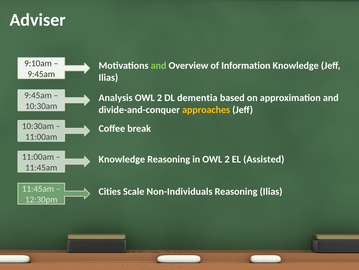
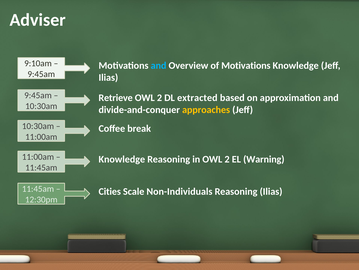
and colour: light green -> light blue (159, 65)
of Information: Information -> Motivations (246, 65)
Analysis: Analysis -> Retrieve (116, 97)
dementia: dementia -> extracted (197, 97)
Assisted: Assisted -> Warning (264, 159)
